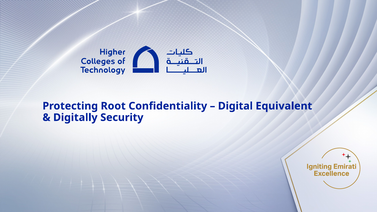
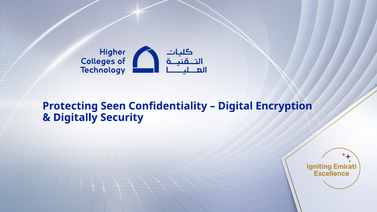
Root: Root -> Seen (113, 106)
Equivalent: Equivalent -> Encryption (284, 106)
